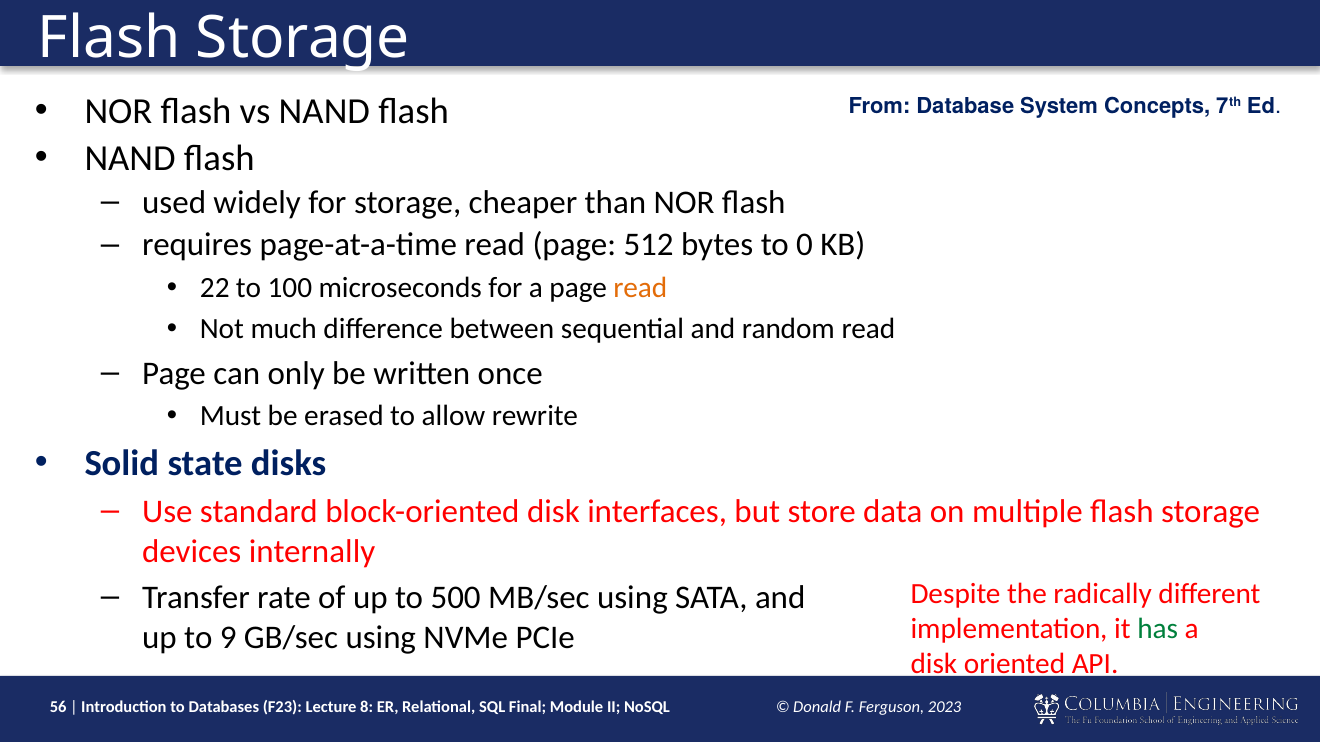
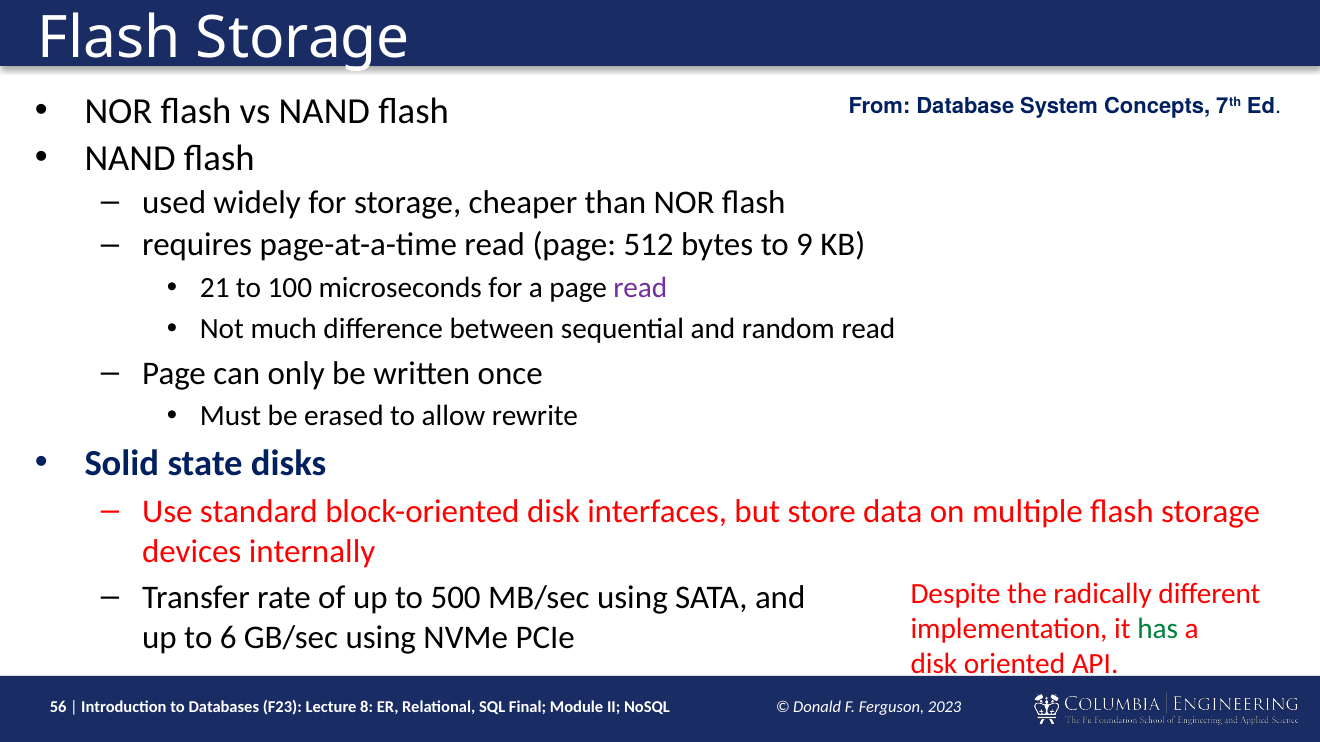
0: 0 -> 9 (805, 245)
22: 22 -> 21 (215, 288)
read colour: orange -> purple (640, 288)
9: 9 -> 6 (228, 638)
